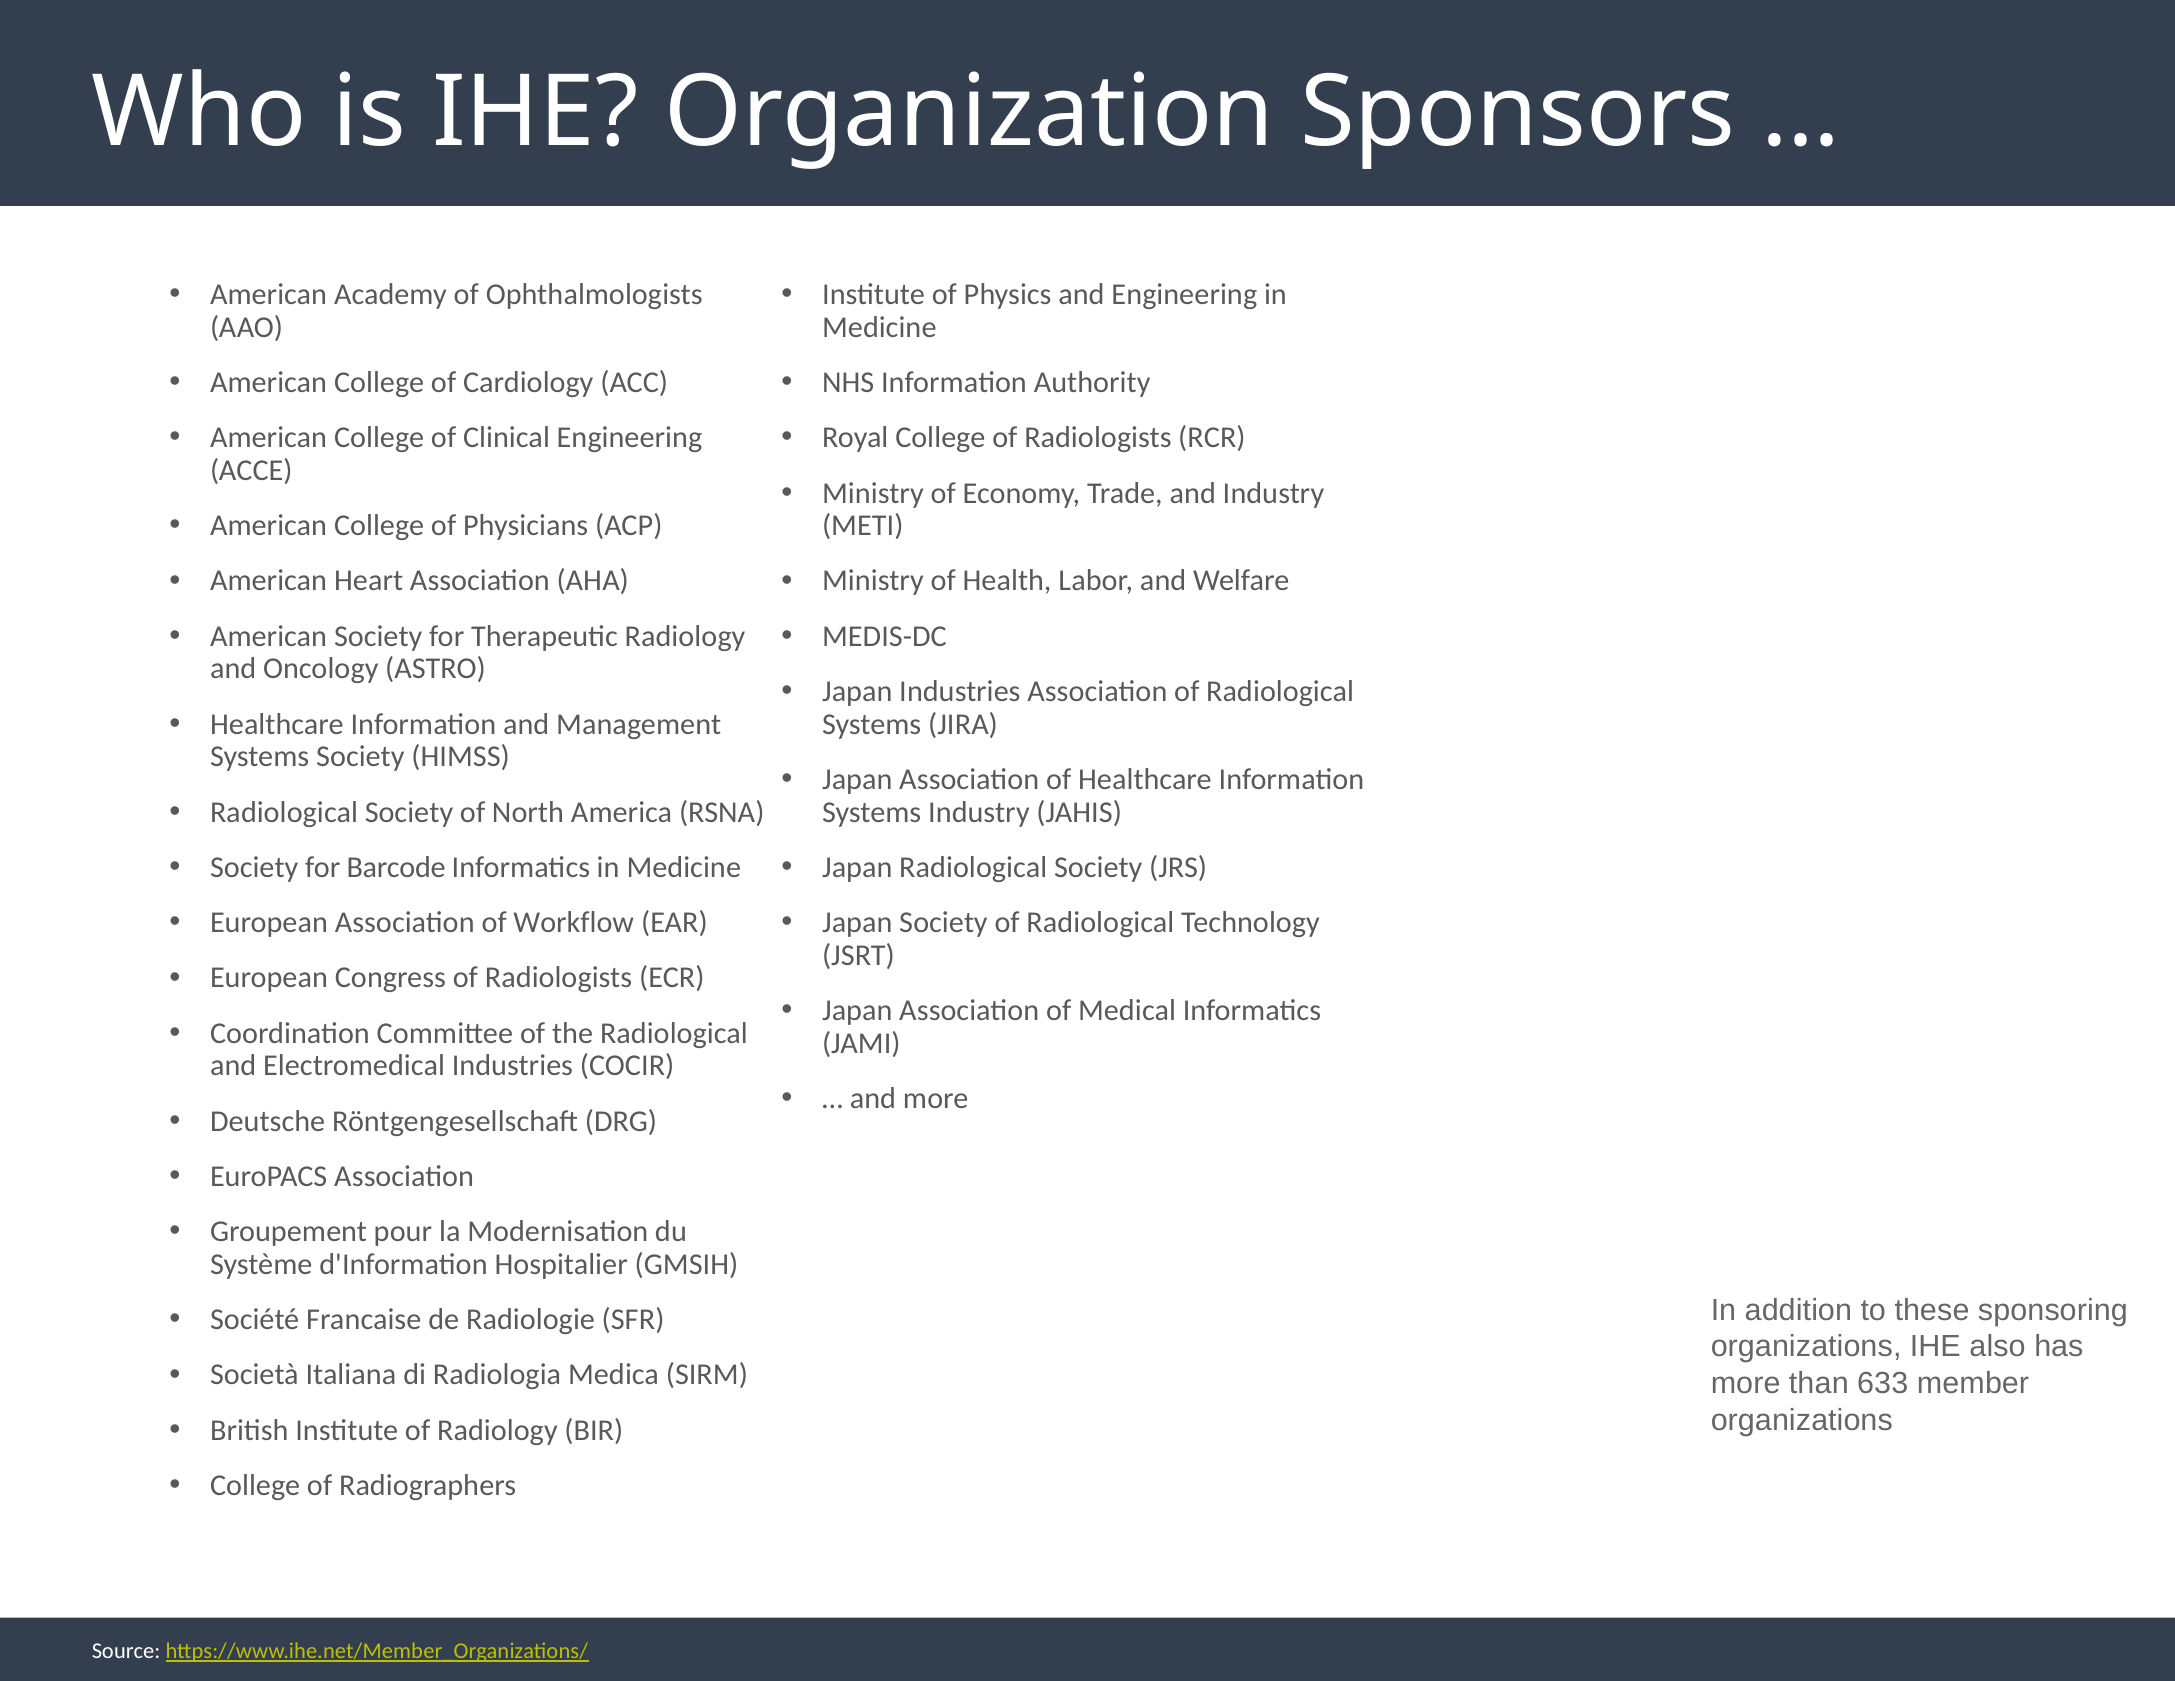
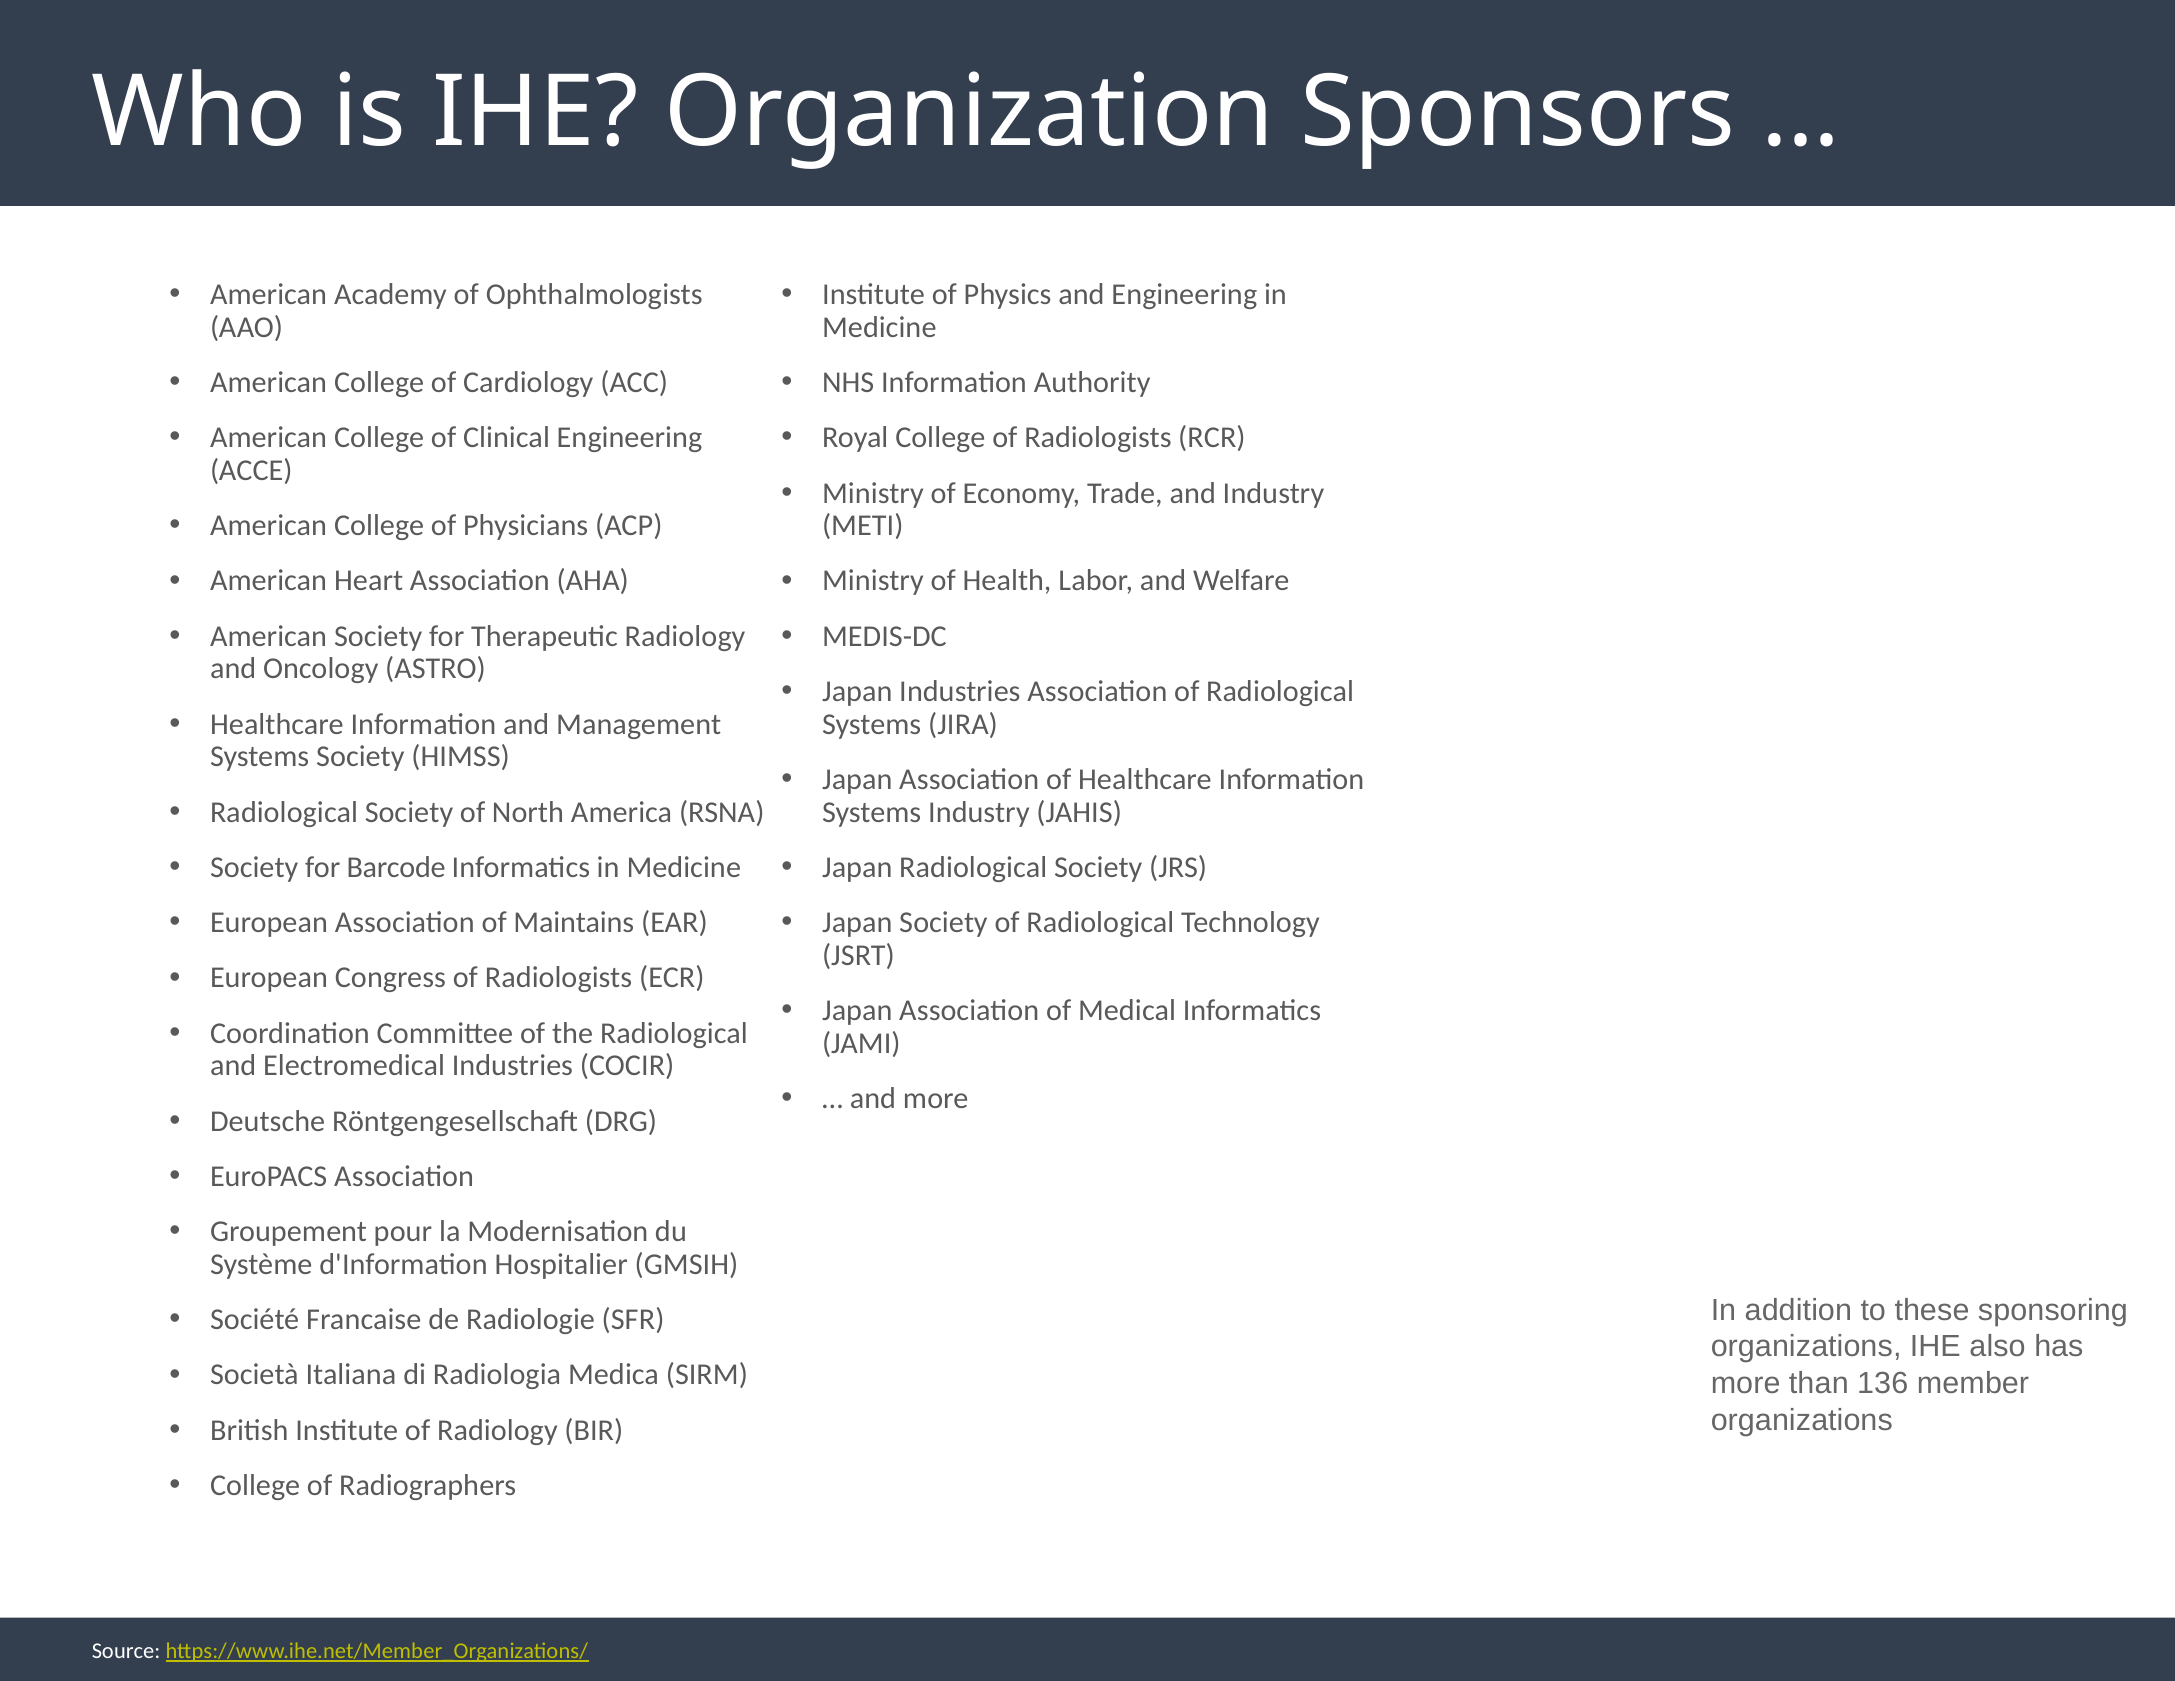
Workflow: Workflow -> Maintains (574, 922)
633: 633 -> 136 (1883, 1383)
